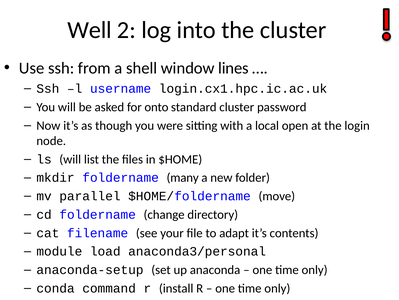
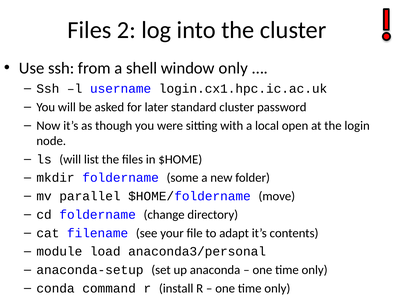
Well: Well -> Files (89, 30)
window lines: lines -> only (233, 68)
onto: onto -> later (156, 107)
many: many -> some (183, 177)
